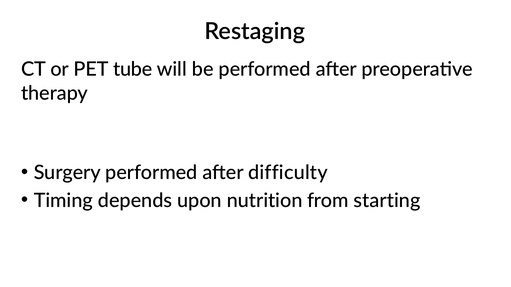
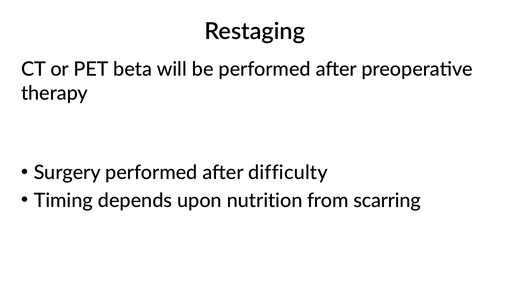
tube: tube -> beta (133, 70)
starting: starting -> scarring (387, 201)
